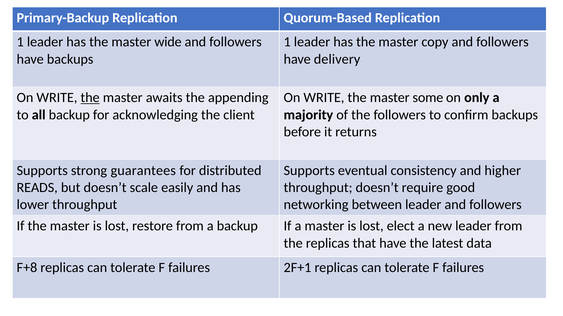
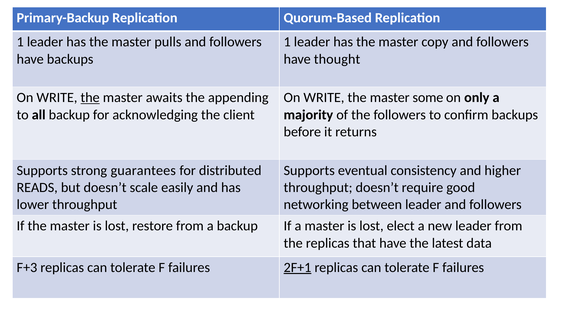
wide: wide -> pulls (168, 42)
delivery: delivery -> thought (337, 59)
F+8: F+8 -> F+3 (27, 268)
2F+1 underline: none -> present (297, 268)
